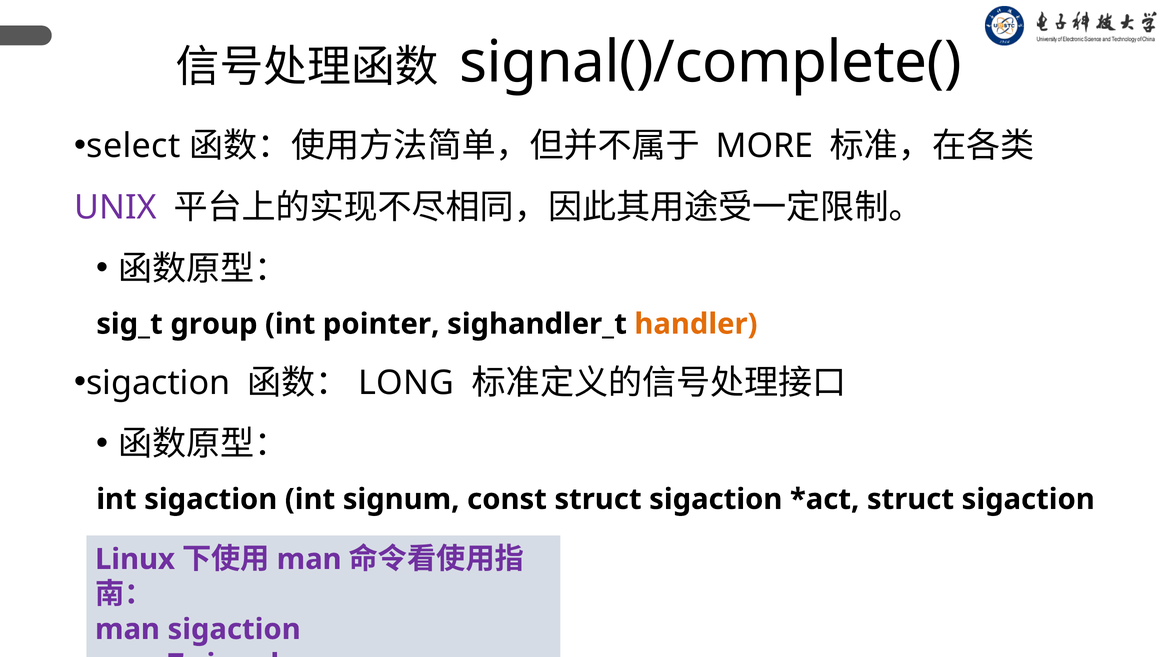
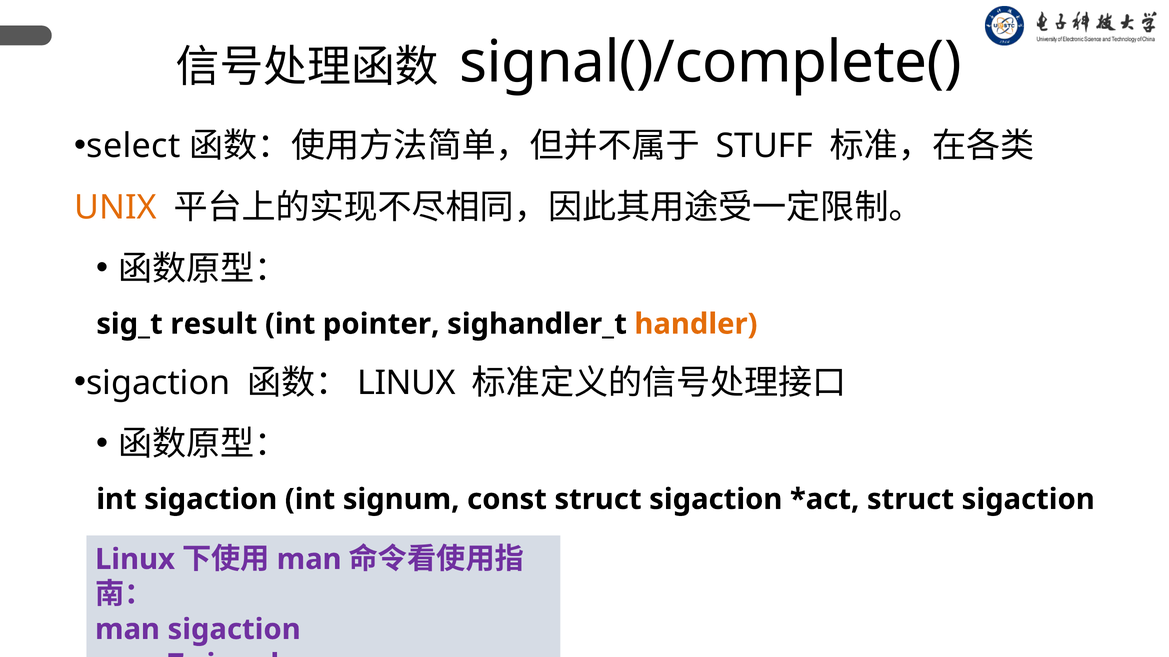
MORE: MORE -> STUFF (764, 146)
UNIX colour: purple -> orange (116, 208)
group: group -> result (214, 324)
LONG: LONG -> LINUX (406, 383)
